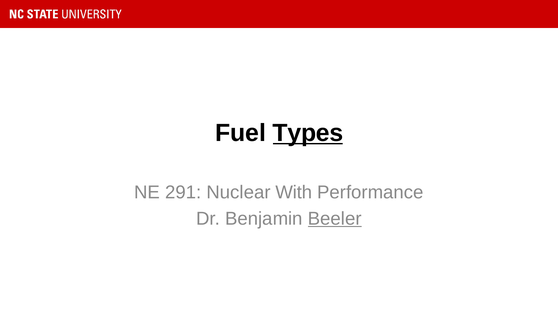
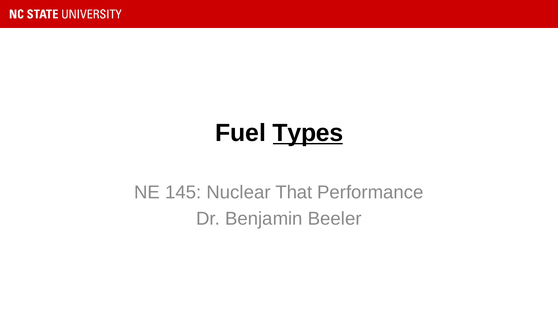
291: 291 -> 145 (183, 192)
With: With -> That (294, 192)
Beeler underline: present -> none (335, 218)
